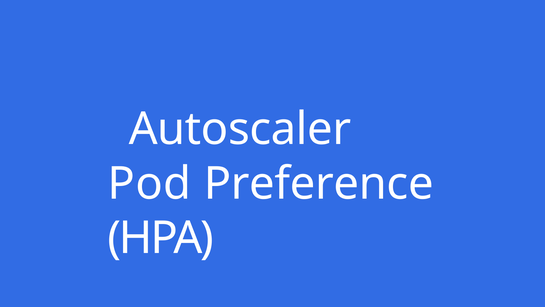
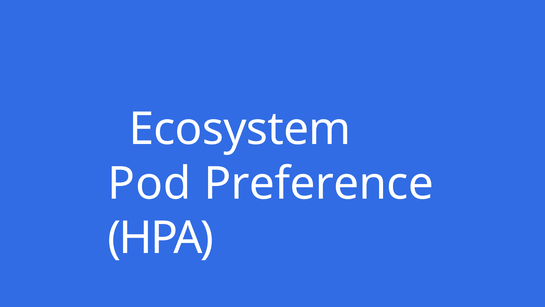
Autoscaler: Autoscaler -> Ecosystem (240, 129)
